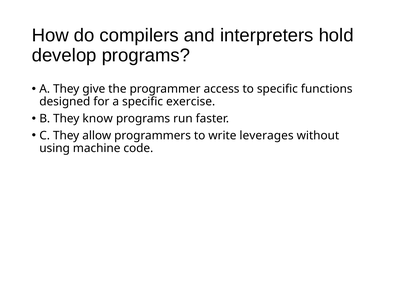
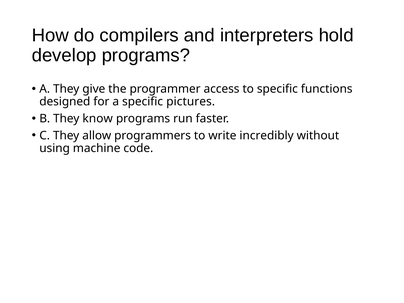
exercise: exercise -> pictures (191, 102)
leverages: leverages -> incredibly (267, 136)
